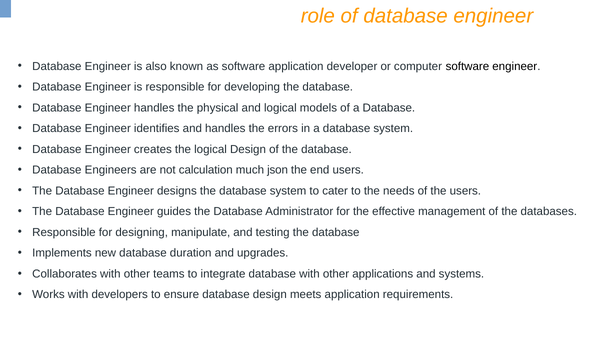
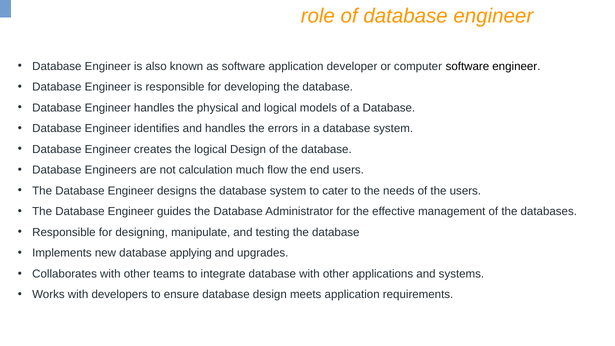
json: json -> flow (277, 170)
duration: duration -> applying (191, 253)
